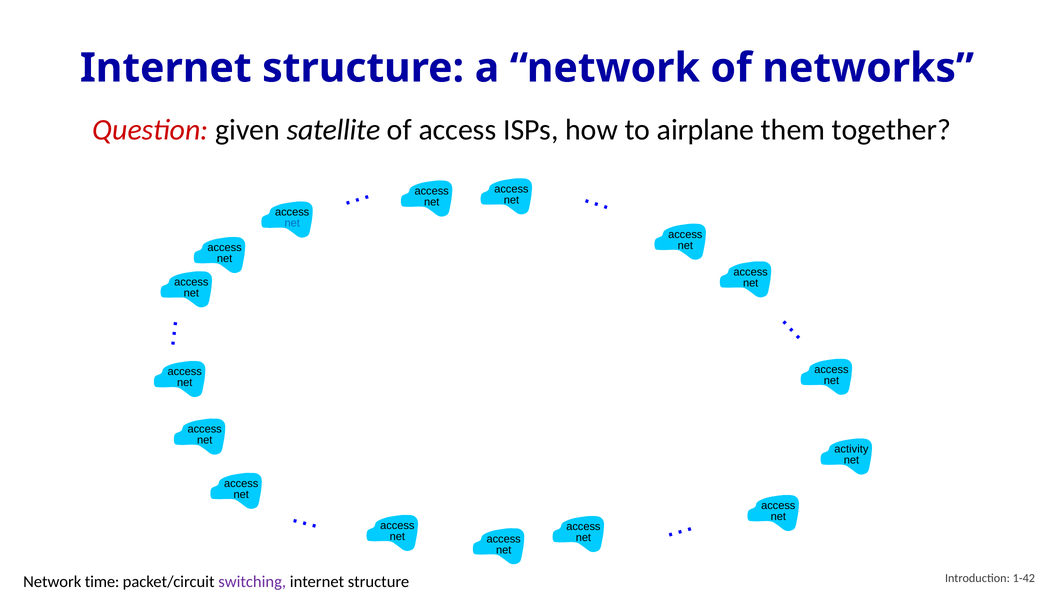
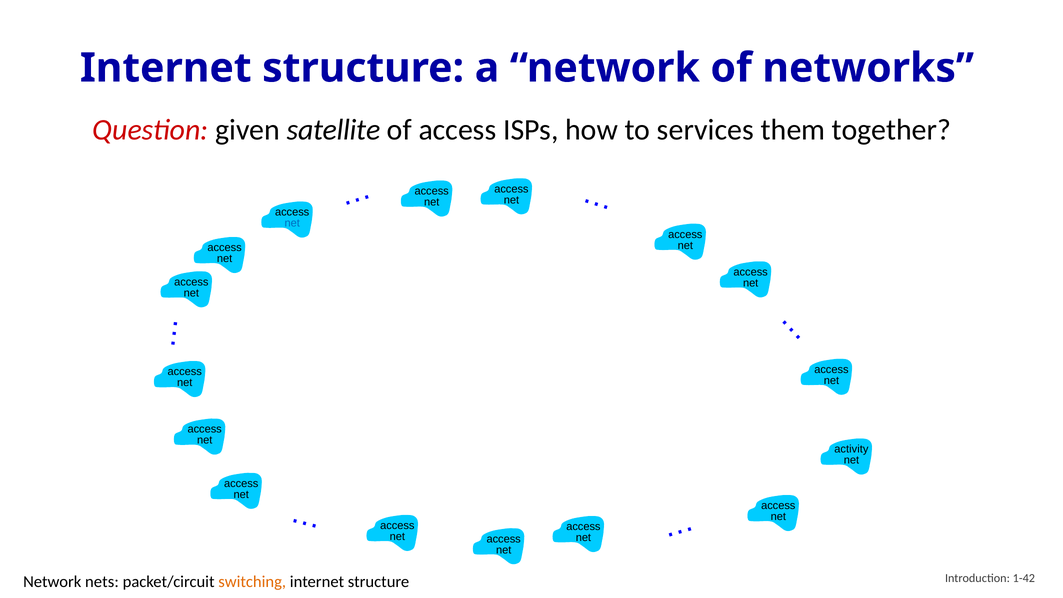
airplane: airplane -> services (705, 130)
time: time -> nets (102, 582)
switching colour: purple -> orange (252, 582)
